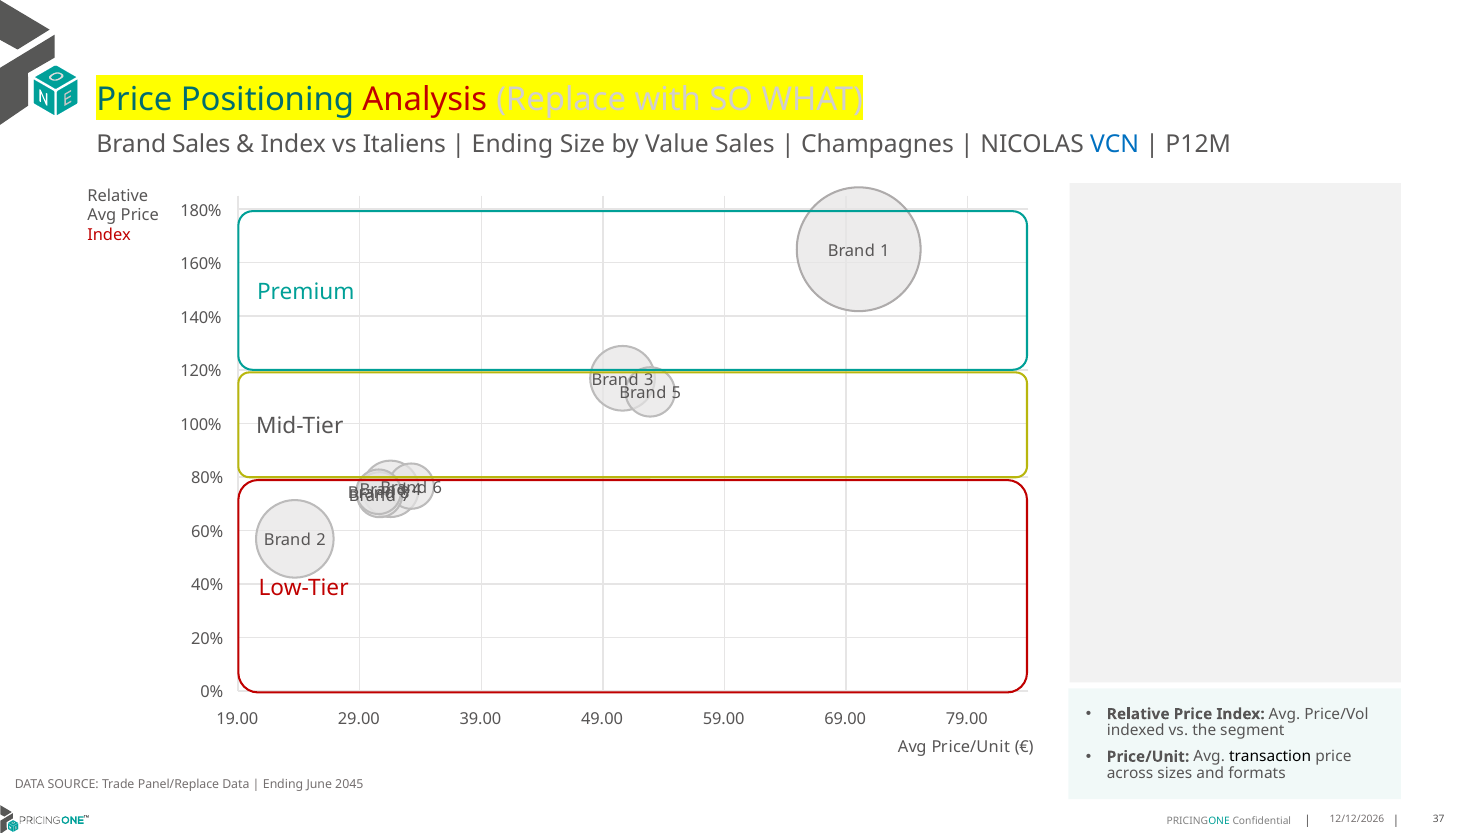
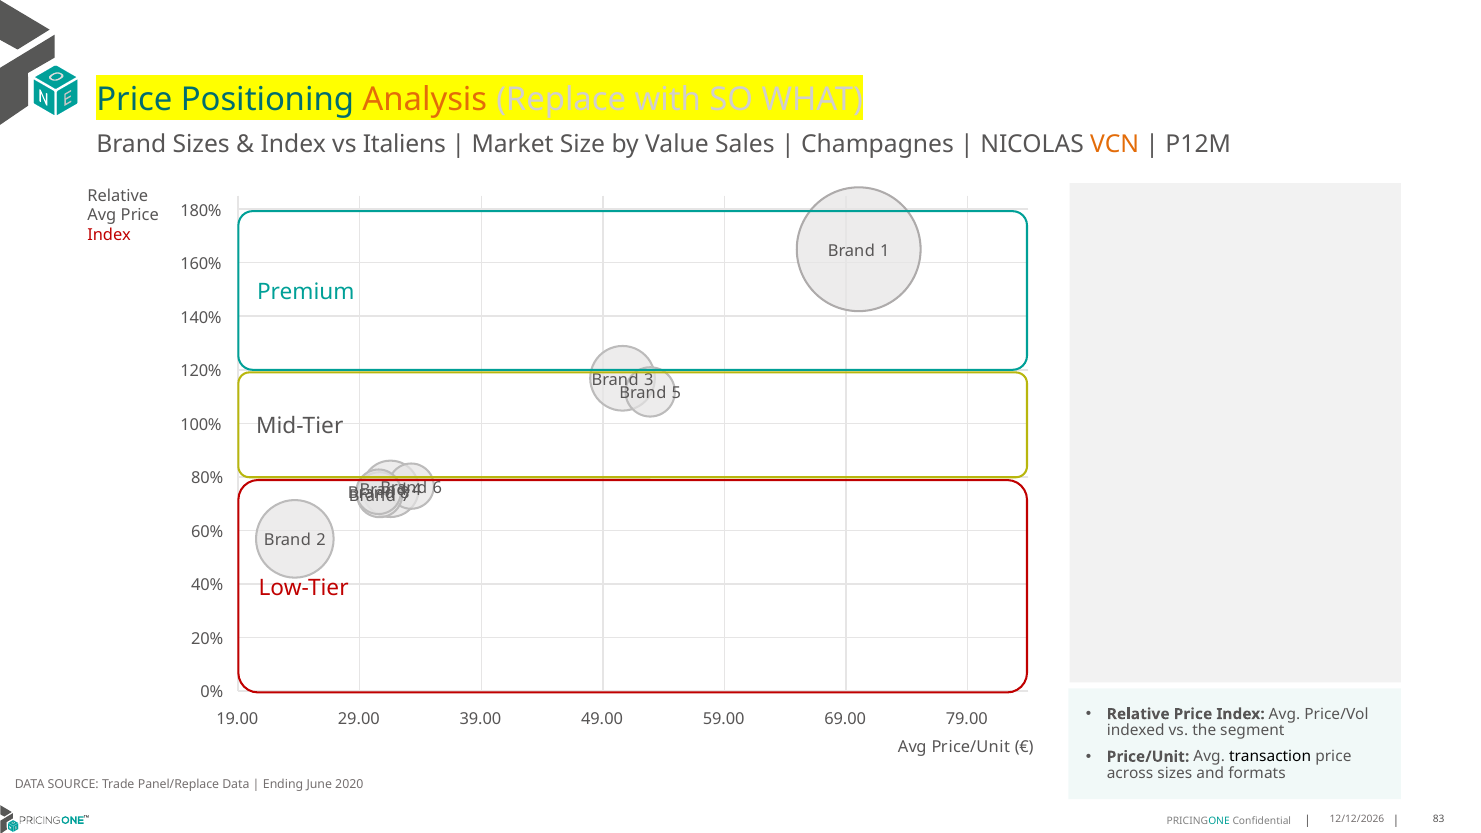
Analysis colour: red -> orange (425, 100)
Brand Sales: Sales -> Sizes (201, 144)
Ending: Ending -> Market (513, 144)
VCN colour: blue -> orange (1115, 144)
2045: 2045 -> 2020 (349, 785)
37: 37 -> 83 (1439, 819)
